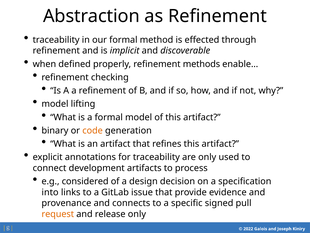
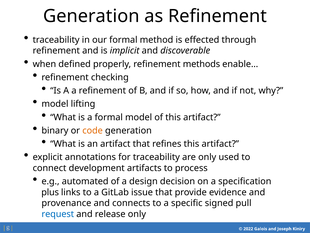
Abstraction: Abstraction -> Generation (91, 16)
considered: considered -> automated (85, 181)
into: into -> plus (50, 192)
request colour: orange -> blue (58, 214)
